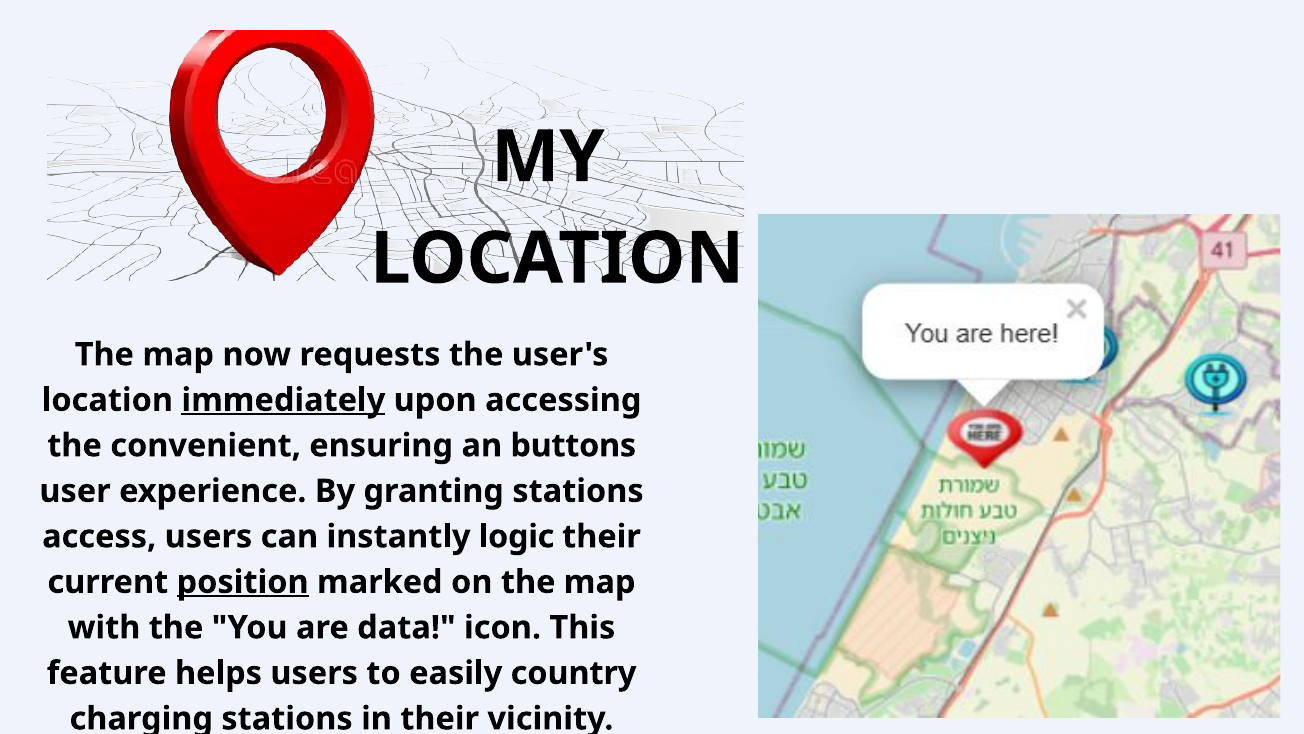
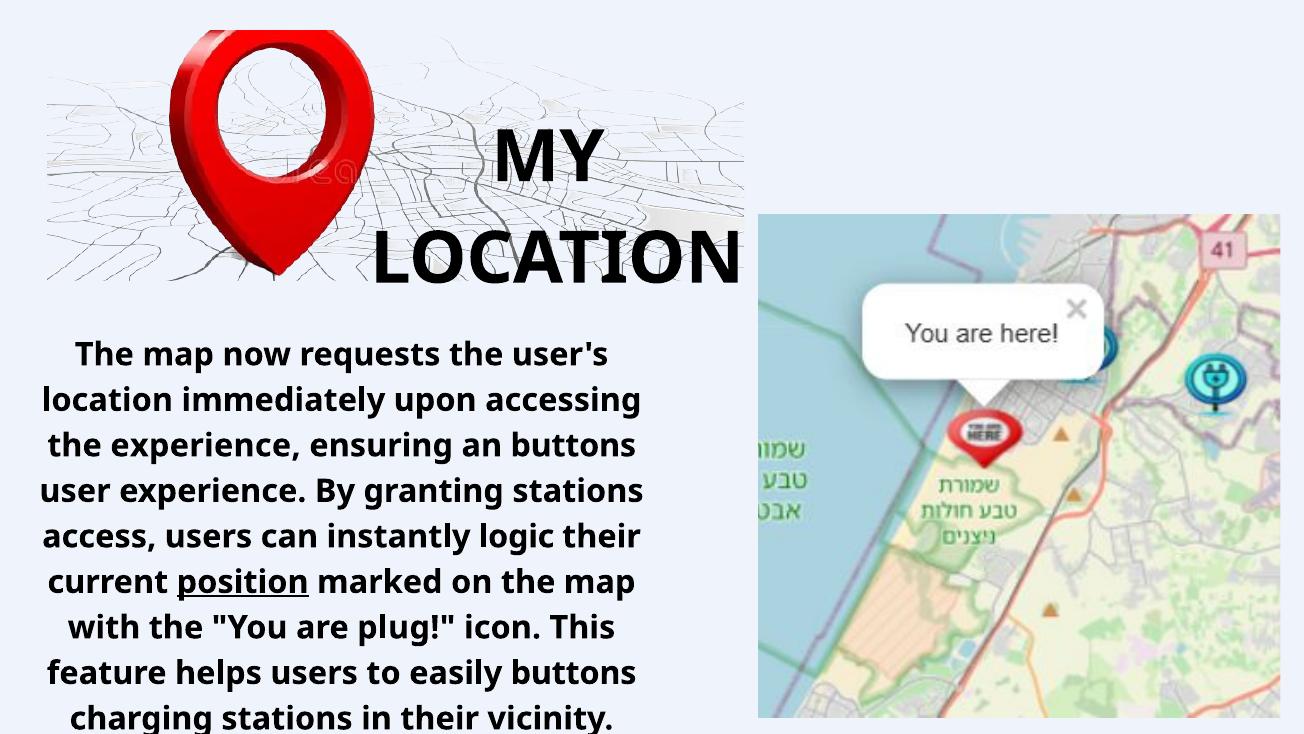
immediately underline: present -> none (283, 400)
the convenient: convenient -> experience (205, 445)
data: data -> plug (406, 627)
easily country: country -> buttons (574, 673)
